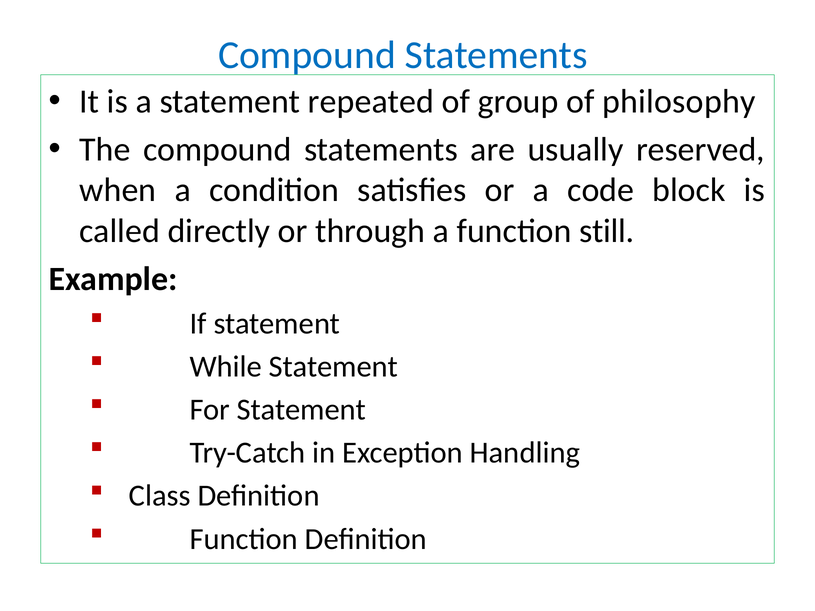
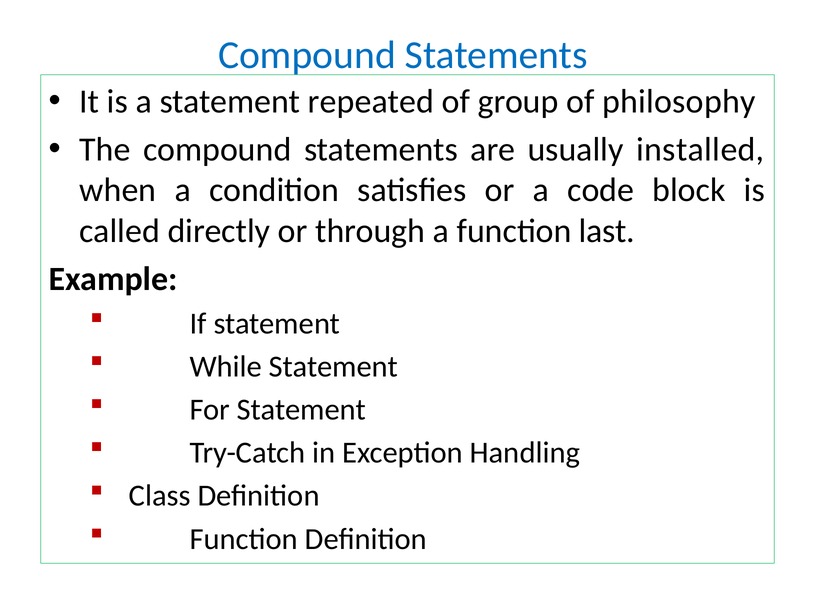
reserved: reserved -> installed (700, 150)
still: still -> last (607, 231)
